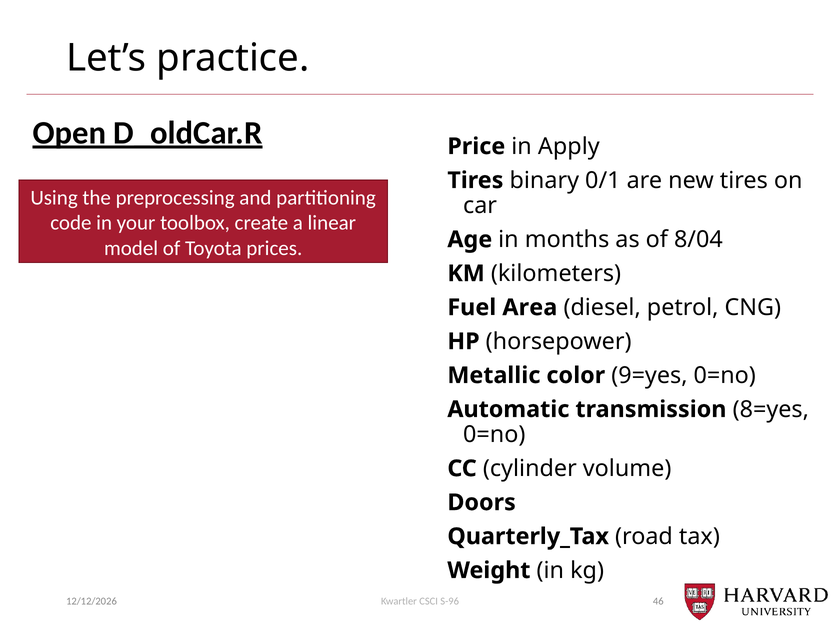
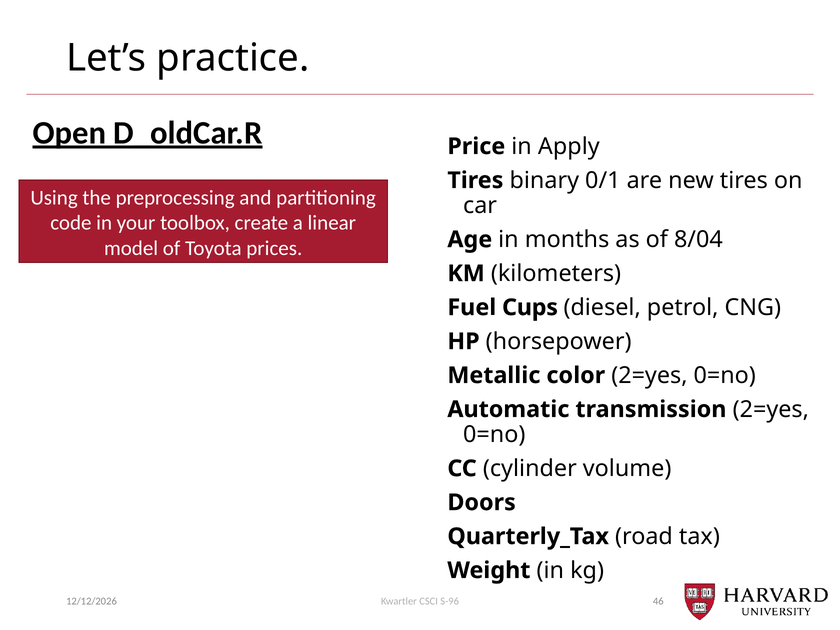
Area: Area -> Cups (530, 307)
color 9=yes: 9=yes -> 2=yes (649, 375)
transmission 8=yes: 8=yes -> 2=yes (771, 409)
